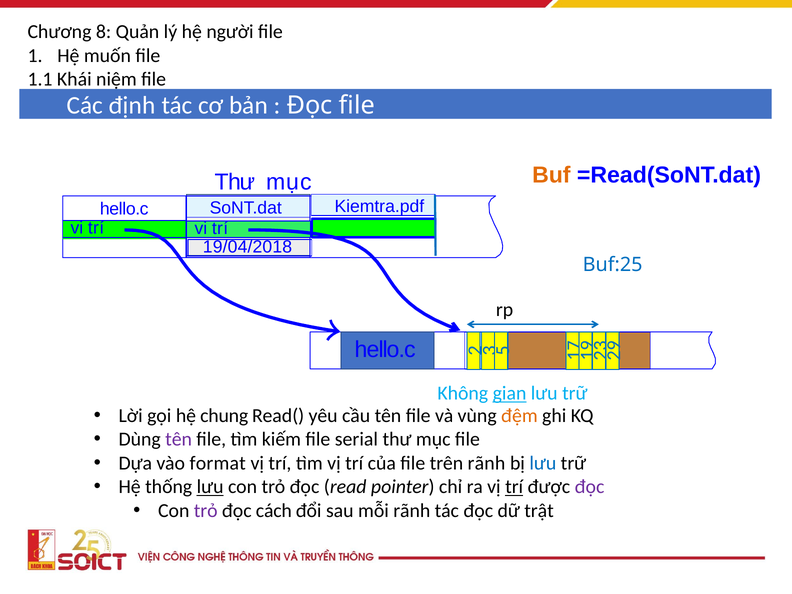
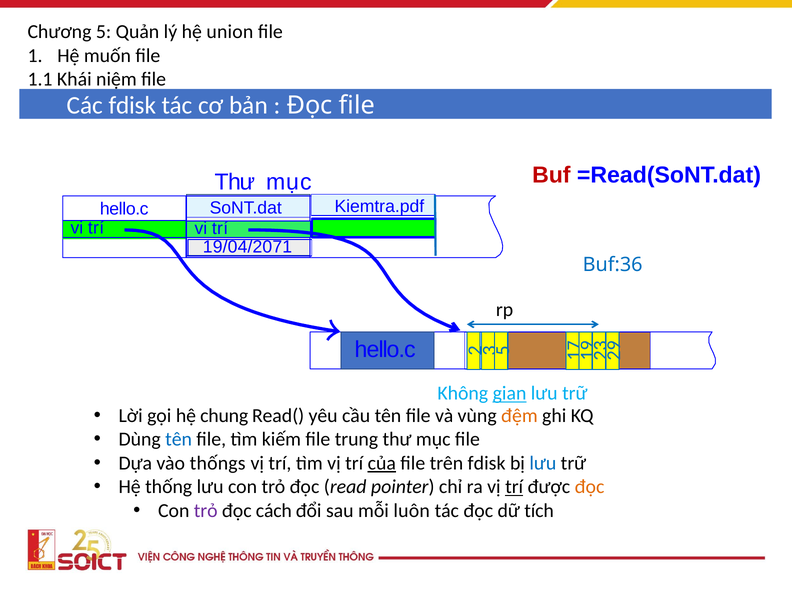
8: 8 -> 5 (104, 32)
người: người -> union (230, 32)
Các định: định -> fdisk (132, 106)
Buf colour: orange -> red (551, 175)
19/04/2018: 19/04/2018 -> 19/04/2071 (247, 247)
Buf:25: Buf:25 -> Buf:36 (613, 265)
tên colour: purple -> blue (179, 439)
serial: serial -> trung (356, 439)
format: format -> thốngs (218, 463)
của underline: none -> present (382, 463)
trên rãnh: rãnh -> fdisk (487, 463)
lưu underline: present -> none (210, 487)
đọc colour: purple -> orange (590, 487)
mỗi rãnh: rãnh -> luôn (412, 511)
trật: trật -> tích (539, 511)
